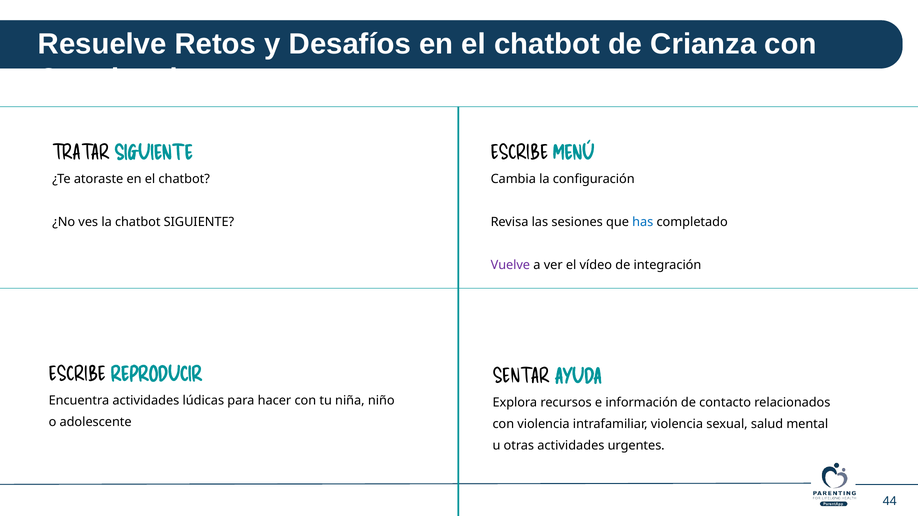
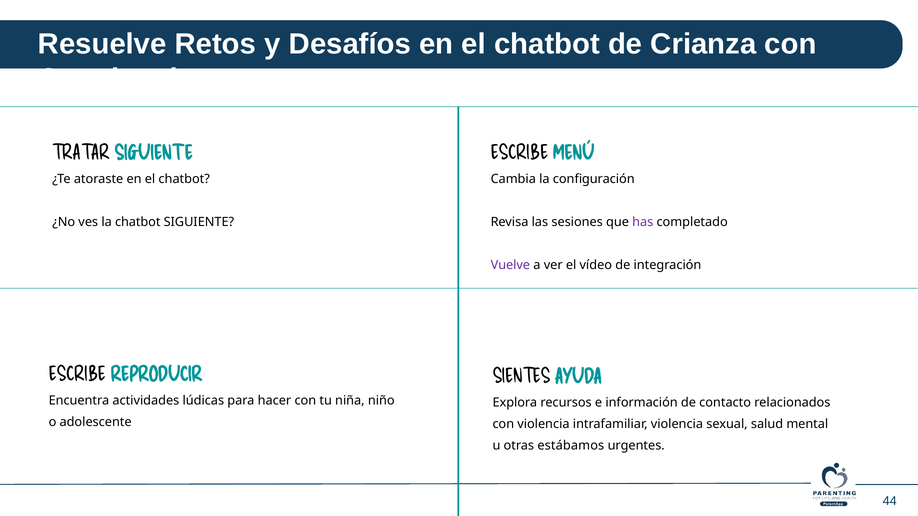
has colour: blue -> purple (643, 222)
SENTAR: SENTAR -> SIENTES (521, 377)
otras actividades: actividades -> estábamos (571, 446)
